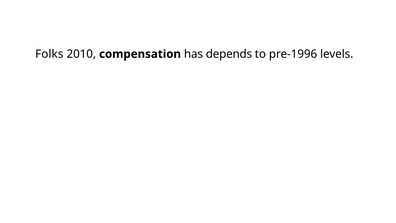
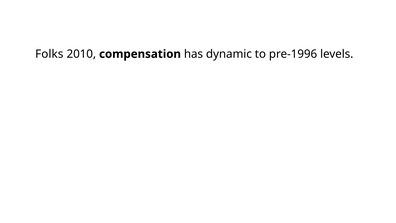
depends: depends -> dynamic (229, 54)
